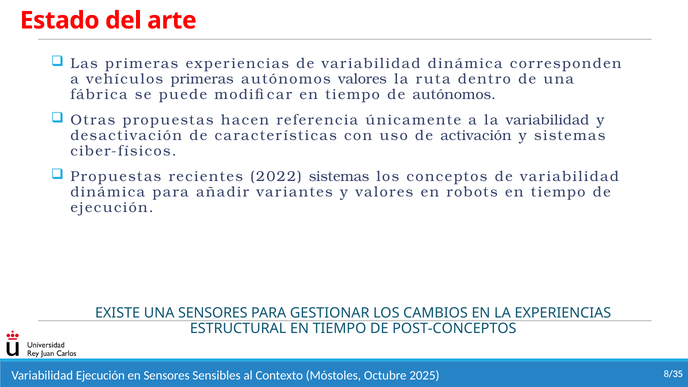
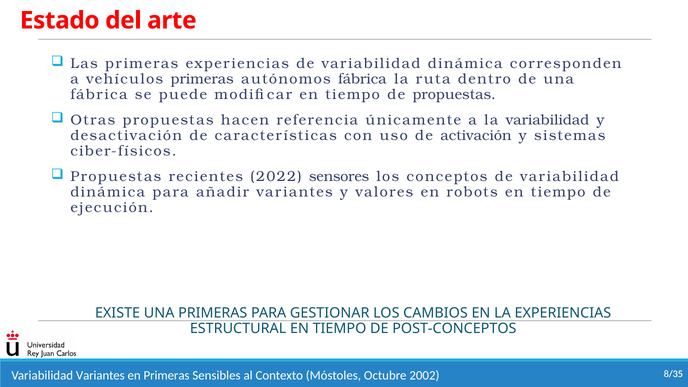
autónomos valores: valores -> fábrica (362, 79)
de autónomos: autónomos -> propuestas (454, 94)
2022 sistemas: sistemas -> sensores (339, 176)
UNA SENSORES: SENSORES -> PRIMERAS (213, 313)
Variabilidad Ejecución: Ejecución -> Variantes (100, 376)
en Sensores: Sensores -> Primeras (167, 376)
2025: 2025 -> 2002 (424, 376)
